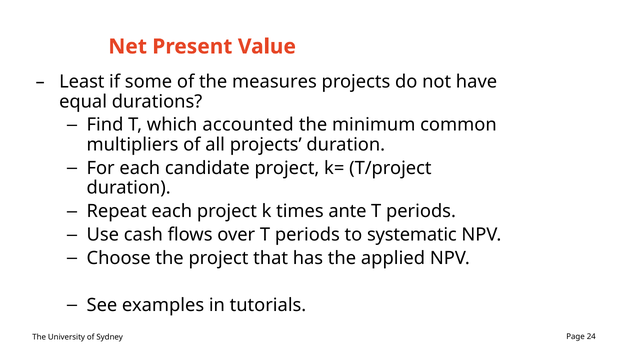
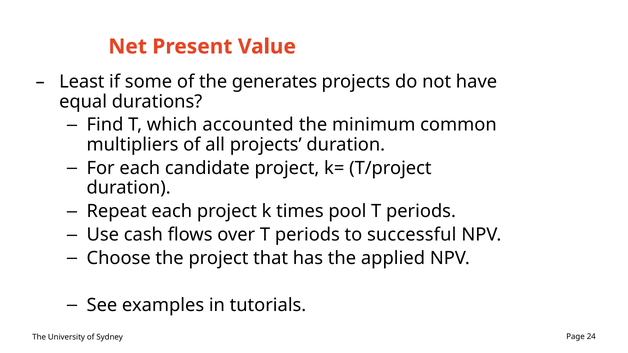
measures: measures -> generates (275, 82)
ante: ante -> pool (347, 211)
systematic: systematic -> successful (412, 235)
